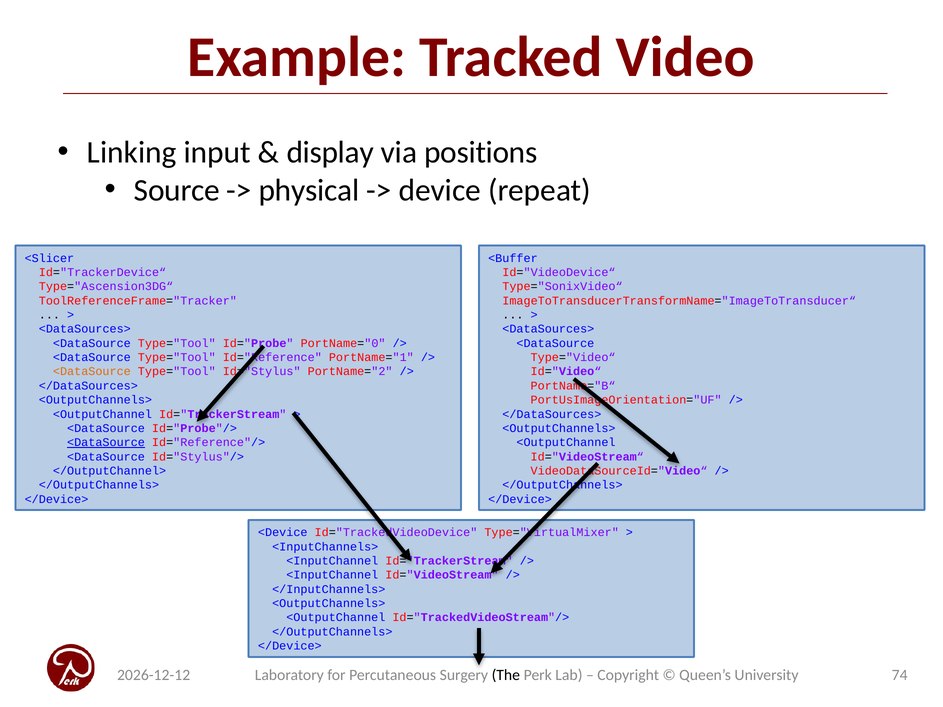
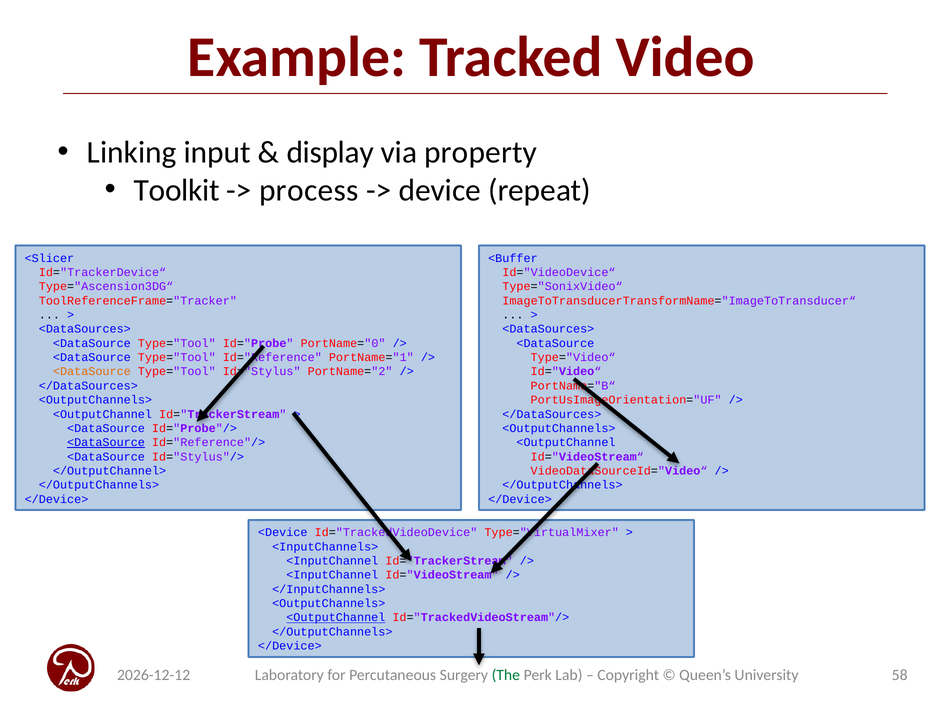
positions: positions -> property (481, 152)
Source: Source -> Toolkit (177, 190)
physical: physical -> process (309, 190)
<OutputChannel underline: none -> present (336, 618)
The colour: black -> green (506, 675)
74: 74 -> 58 (900, 675)
